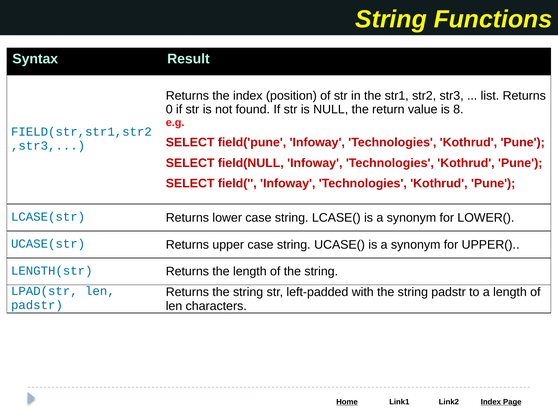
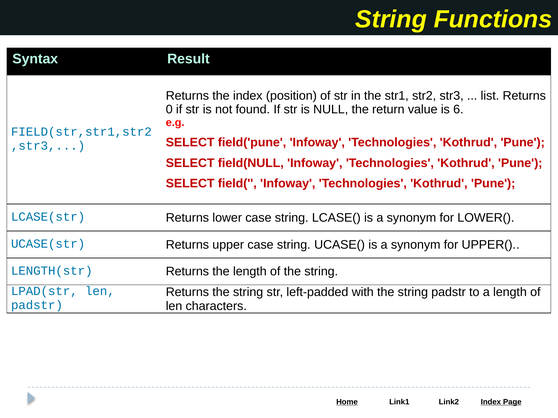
8: 8 -> 6 (458, 110)
